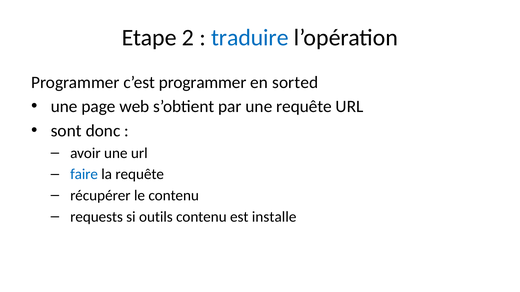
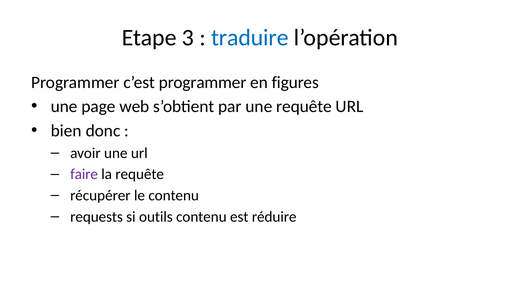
2: 2 -> 3 (188, 38)
sorted: sorted -> figures (295, 82)
sont: sont -> bien (66, 131)
faire colour: blue -> purple (84, 175)
installe: installe -> réduire (274, 217)
